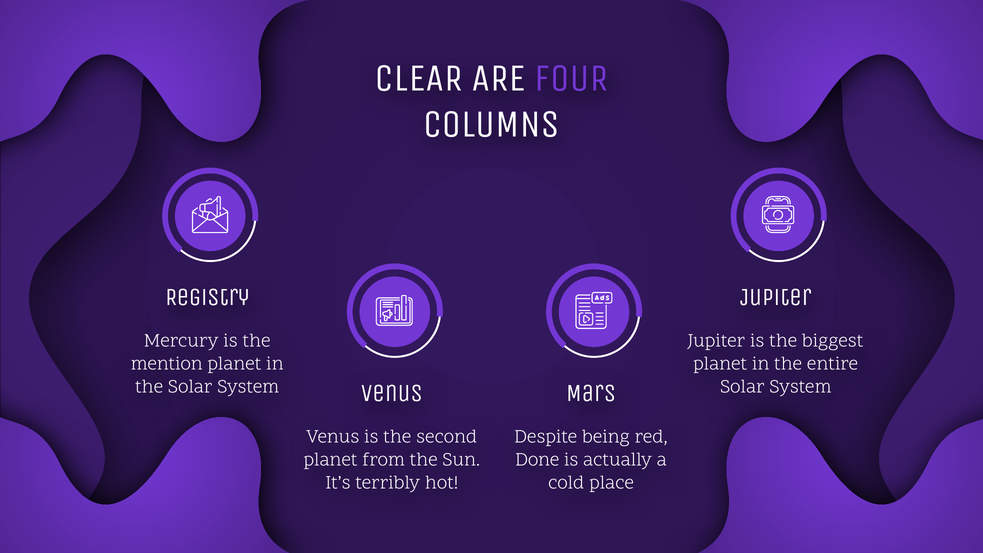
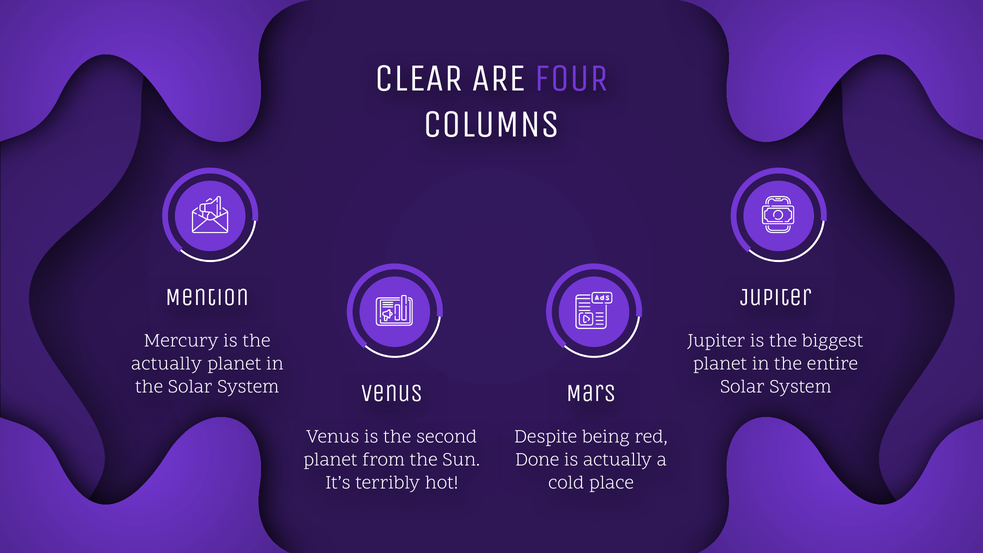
Registry: Registry -> Mention (207, 297)
mention: mention -> actually (167, 363)
